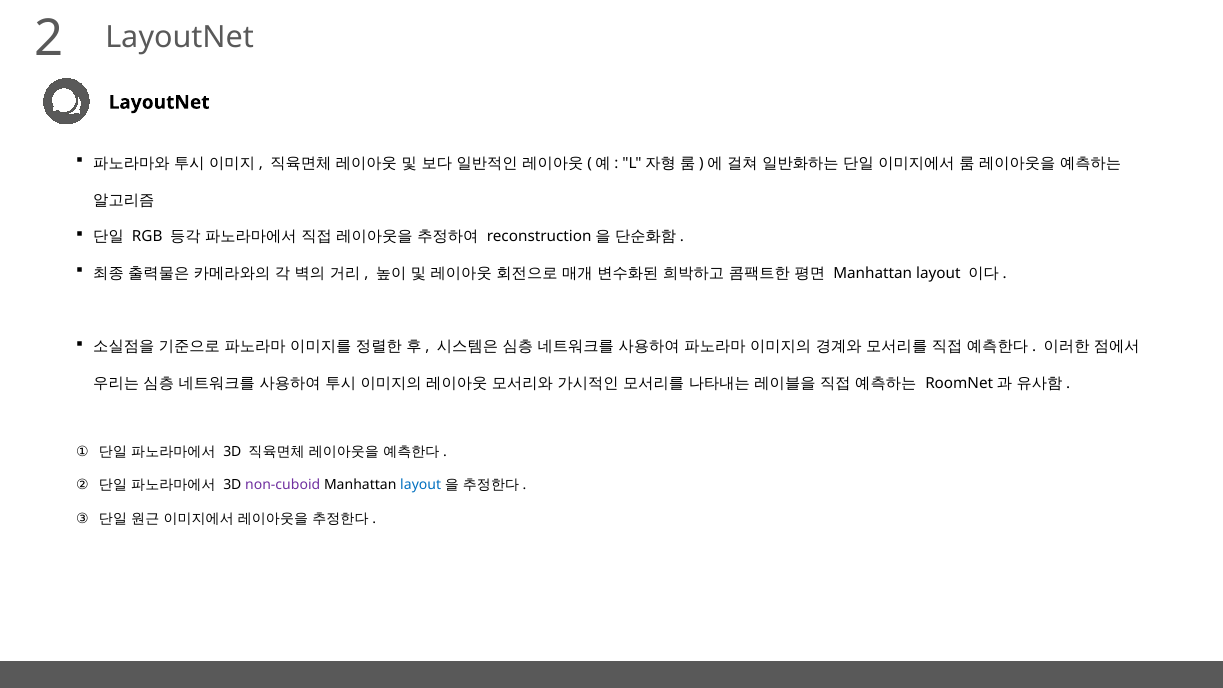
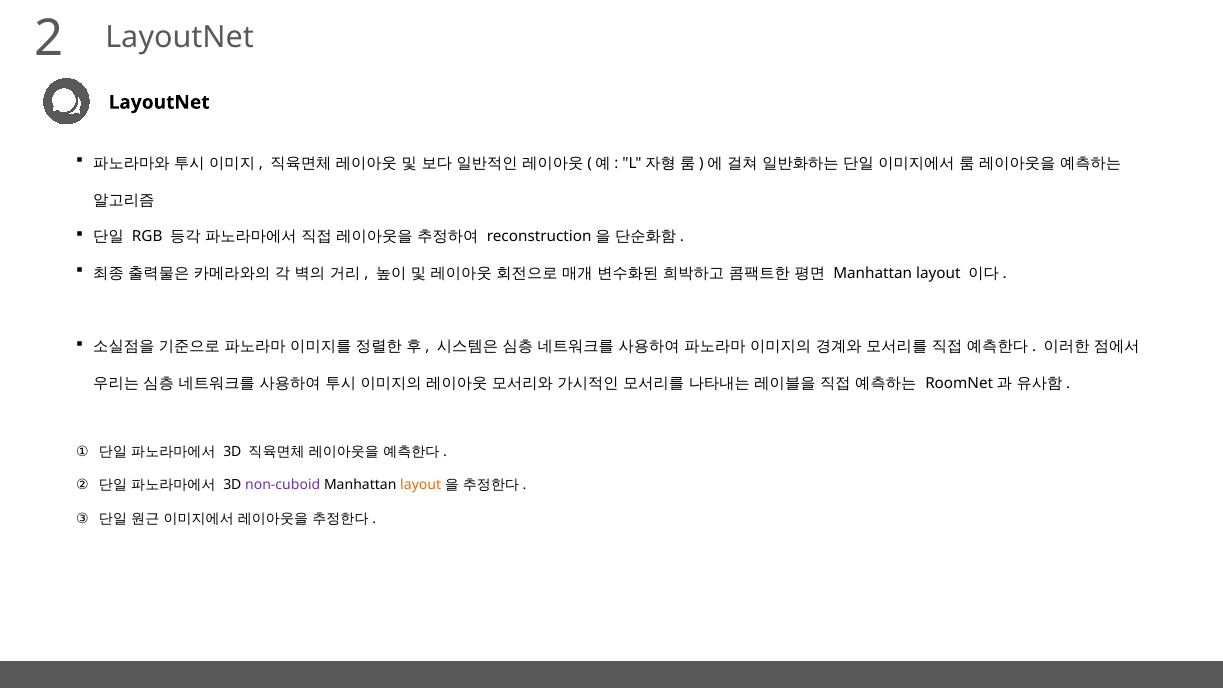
layout colour: blue -> orange (421, 485)
